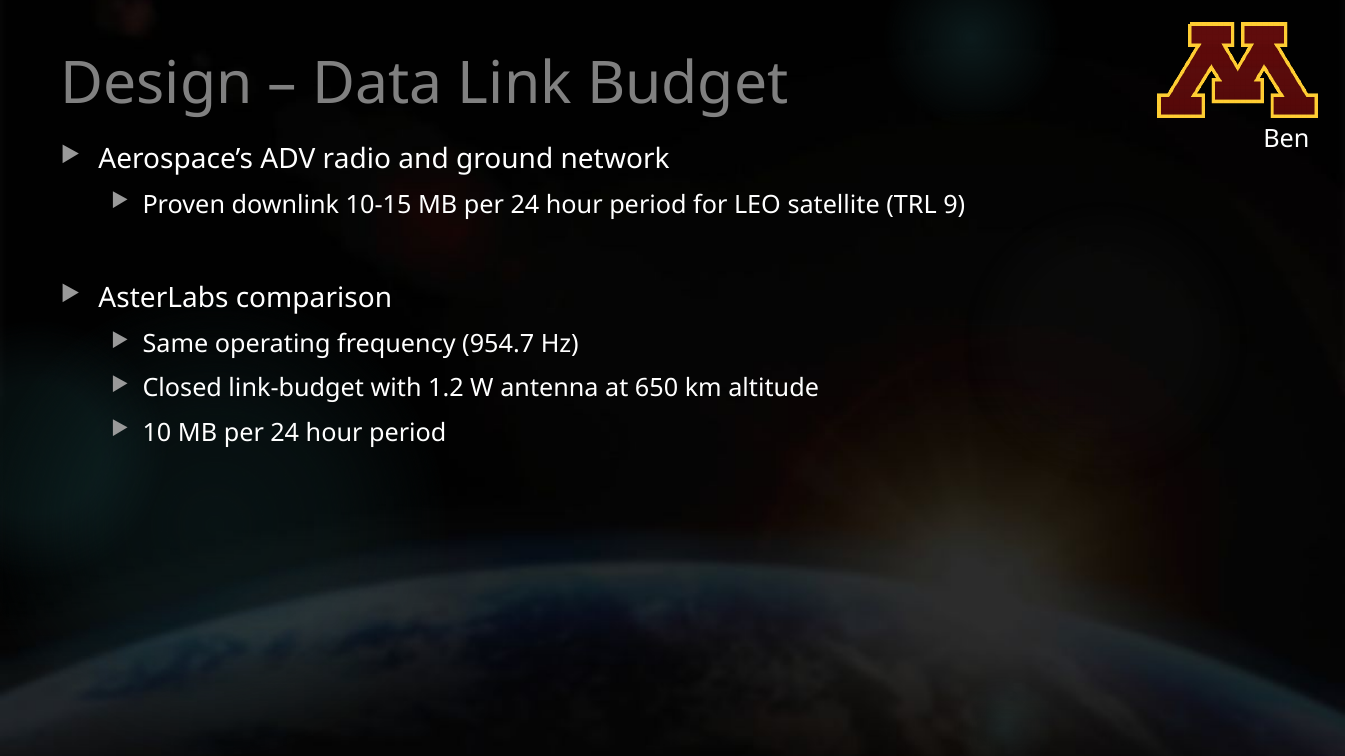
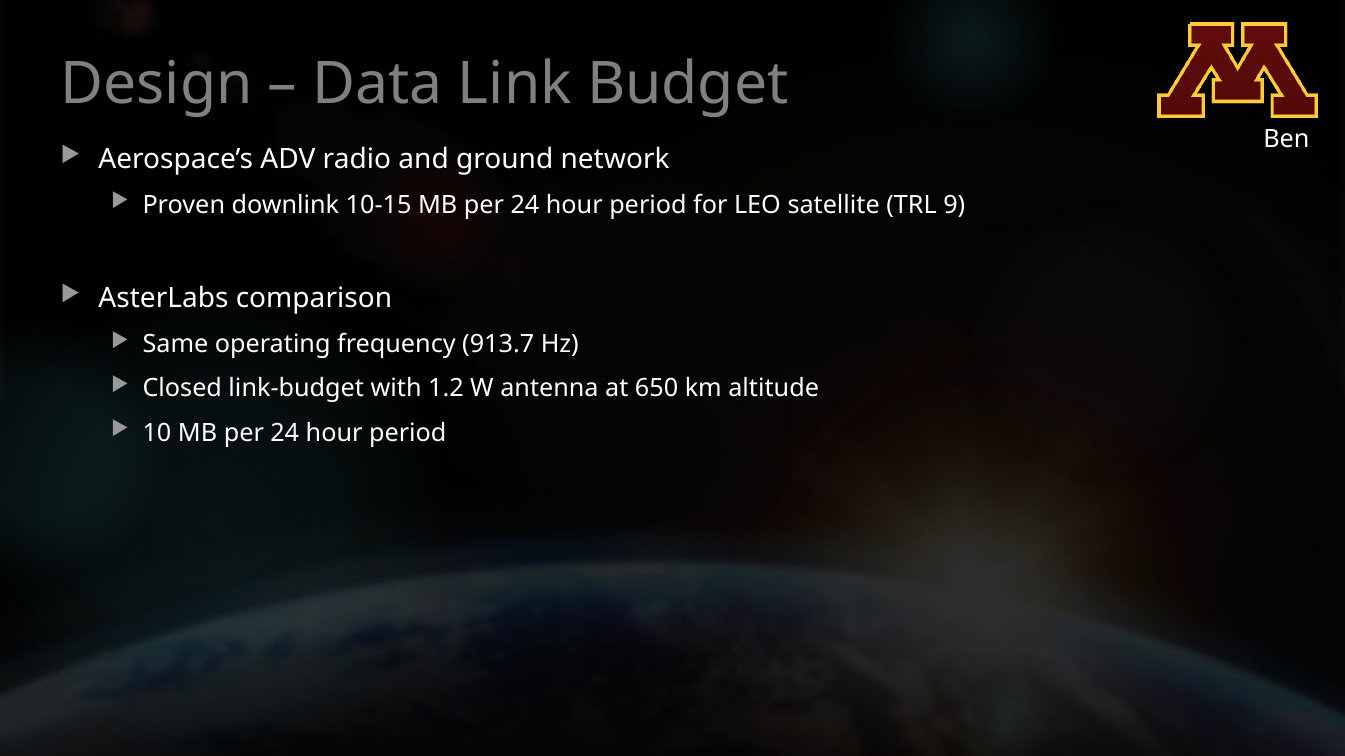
954.7: 954.7 -> 913.7 (498, 345)
